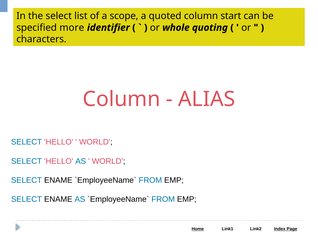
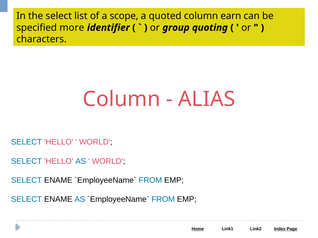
start: start -> earn (231, 16)
whole: whole -> group (176, 28)
